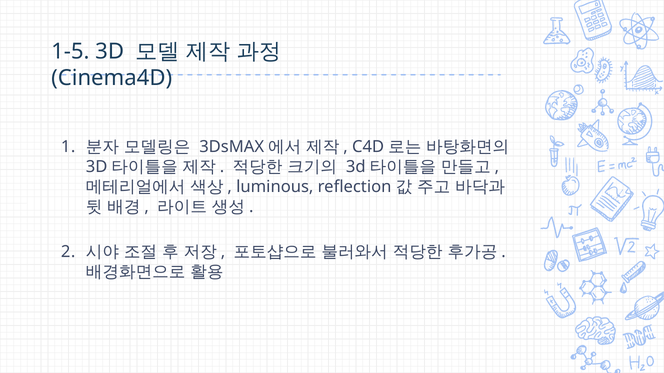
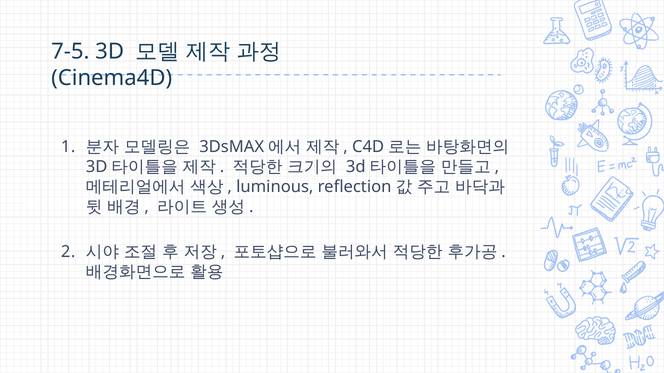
1-5: 1-5 -> 7-5 (70, 52)
